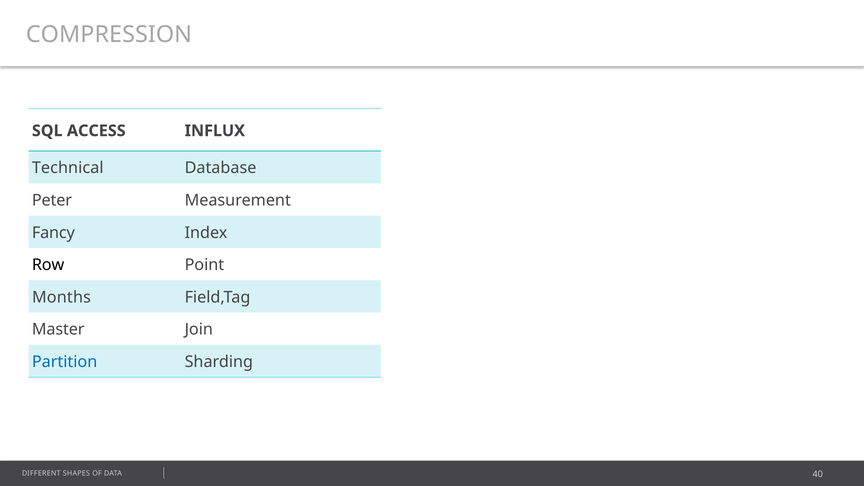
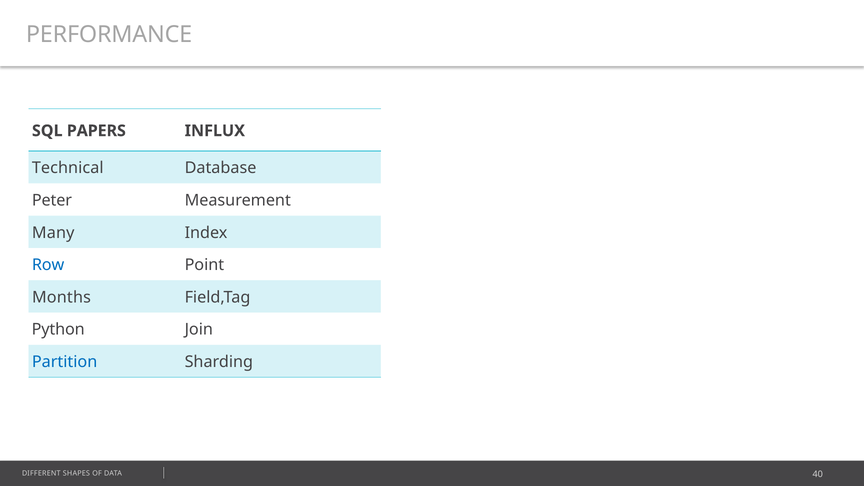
COMPRESSION: COMPRESSION -> PERFORMANCE (109, 35)
ACCESS: ACCESS -> PAPERS (96, 131)
Fancy: Fancy -> Many (53, 233)
Row colour: black -> blue (48, 265)
Master: Master -> Python (58, 330)
